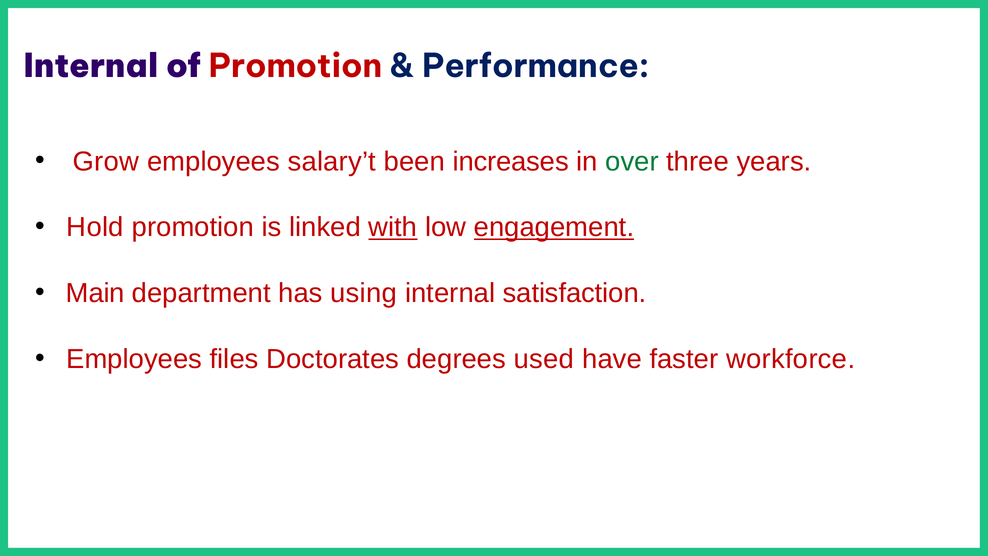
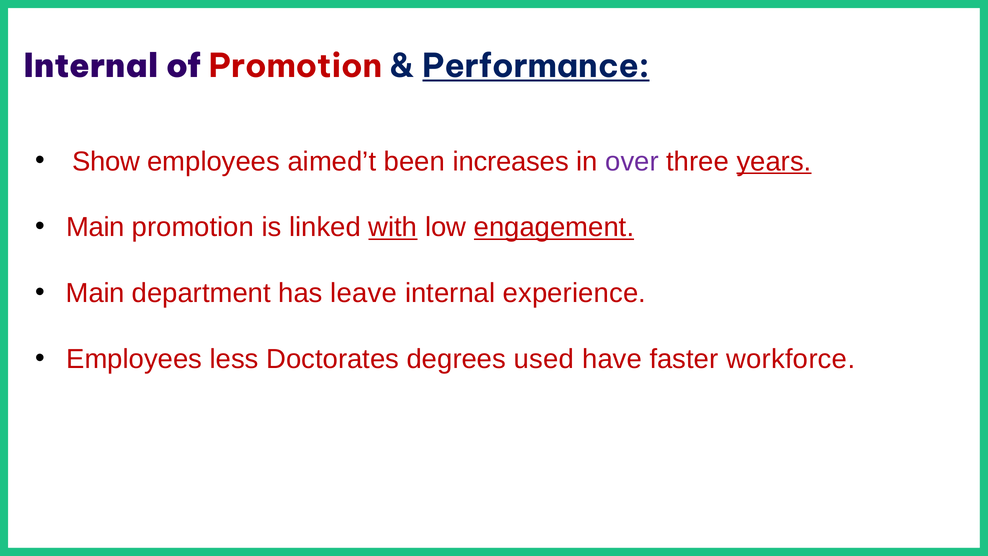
Performance underline: none -> present (536, 66)
Grow: Grow -> Show (106, 161)
salary’t: salary’t -> aimed’t (332, 161)
over colour: green -> purple (632, 161)
years underline: none -> present (774, 161)
Hold: Hold -> Main (95, 227)
using: using -> leave (364, 293)
satisfaction: satisfaction -> experience (574, 293)
files: files -> less (234, 359)
